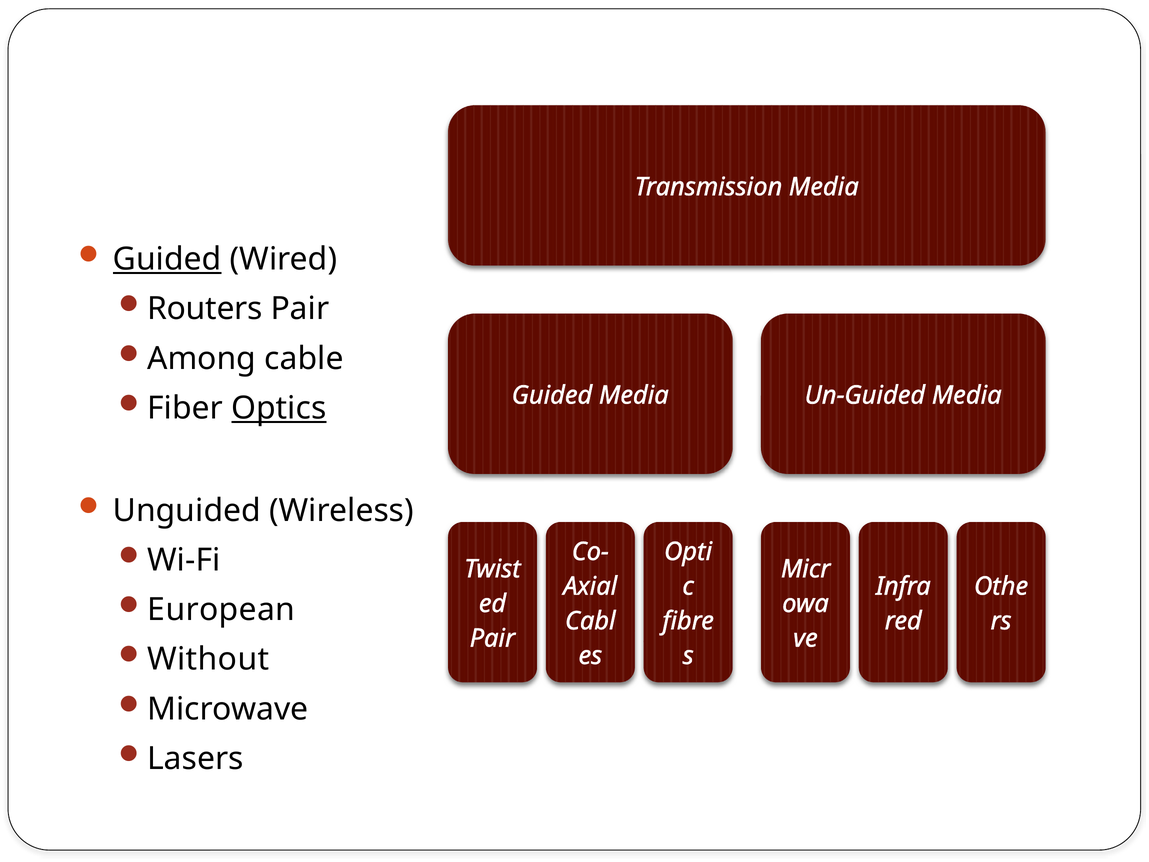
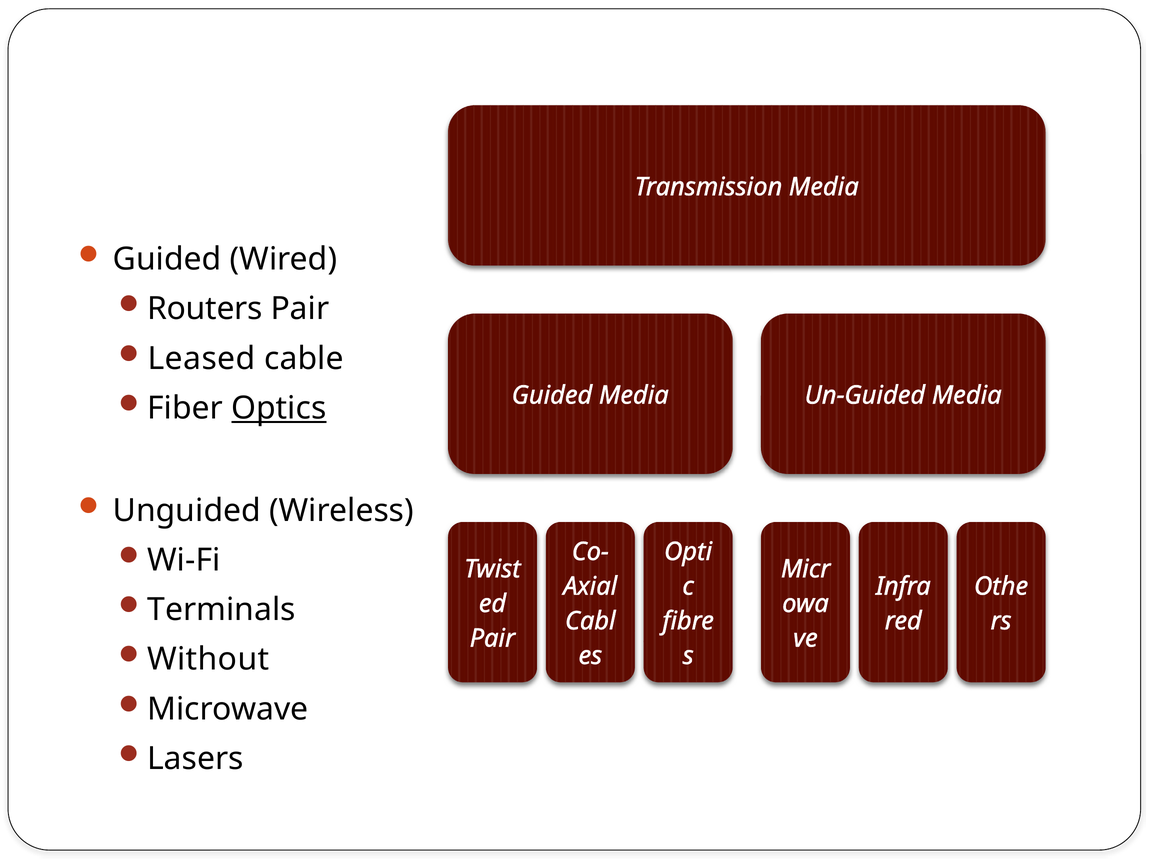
Guided underline: present -> none (167, 259)
Among: Among -> Leased (202, 358)
European: European -> Terminals (221, 610)
